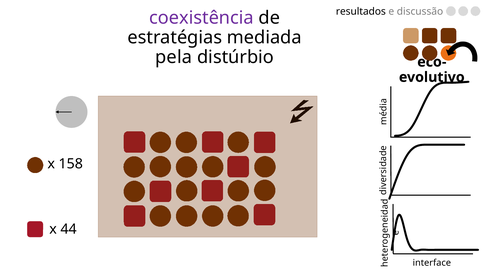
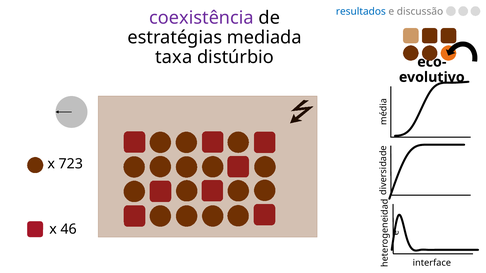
resultados colour: black -> blue (361, 11)
pela: pela -> taxa (174, 57)
158: 158 -> 723 (71, 164)
44: 44 -> 46 (69, 229)
